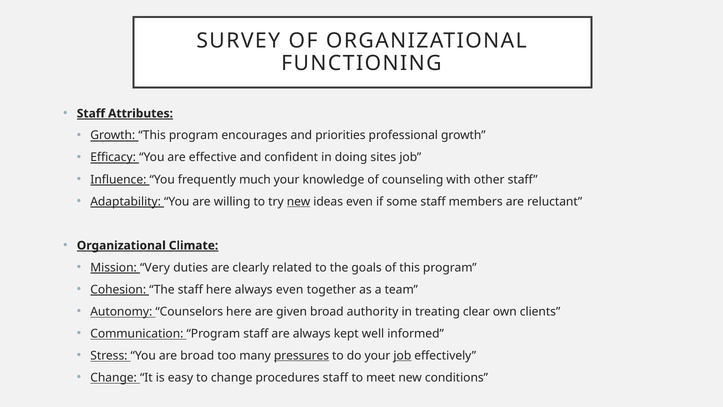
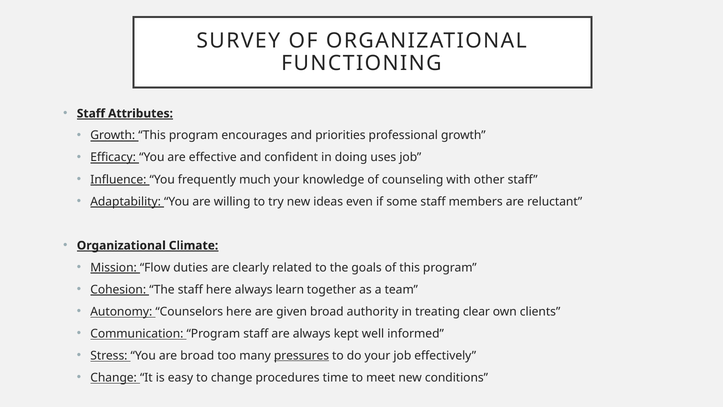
sites: sites -> uses (383, 157)
new underline: present -> none (299, 201)
Very: Very -> Flow (155, 267)
always even: even -> learn (290, 289)
job underline: present -> none (402, 355)
procedures staff: staff -> time (335, 377)
